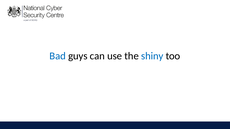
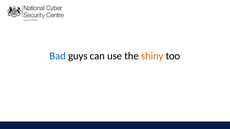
shiny colour: blue -> orange (152, 56)
